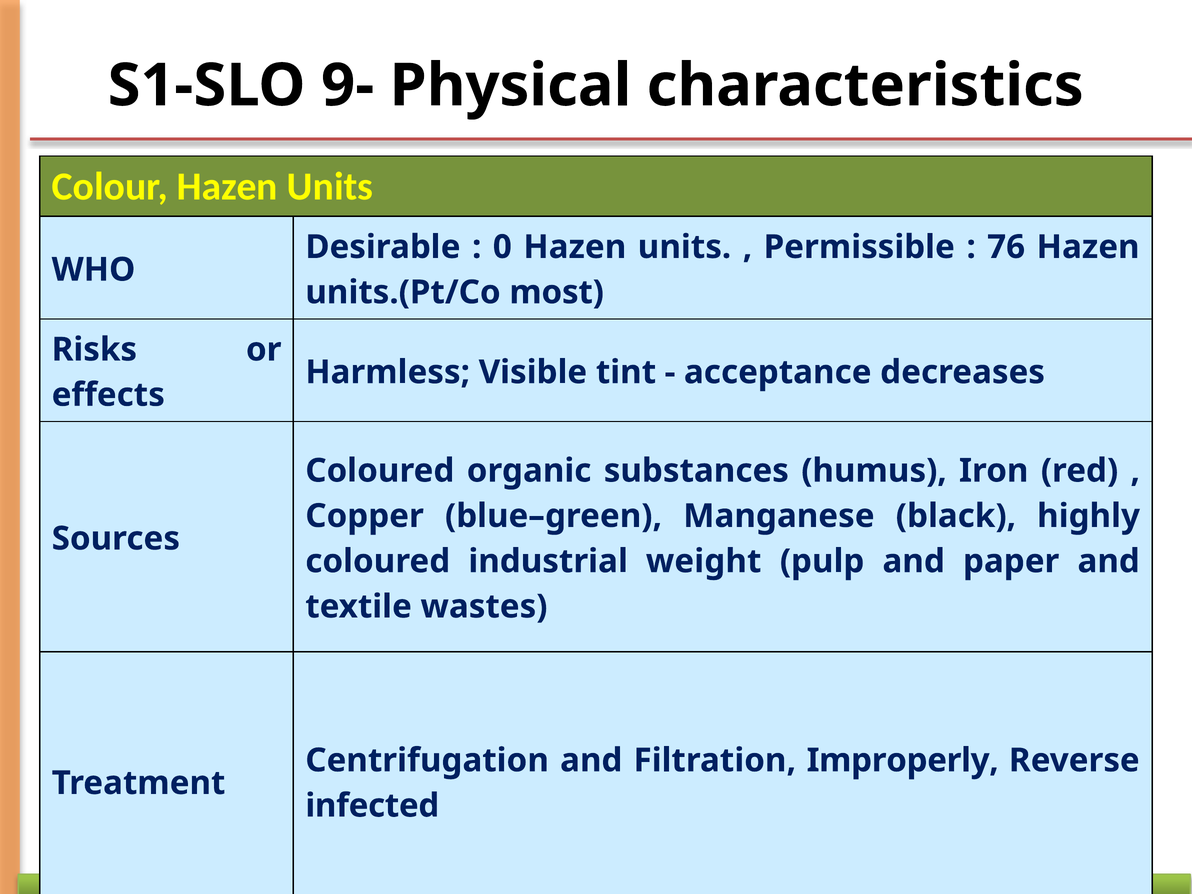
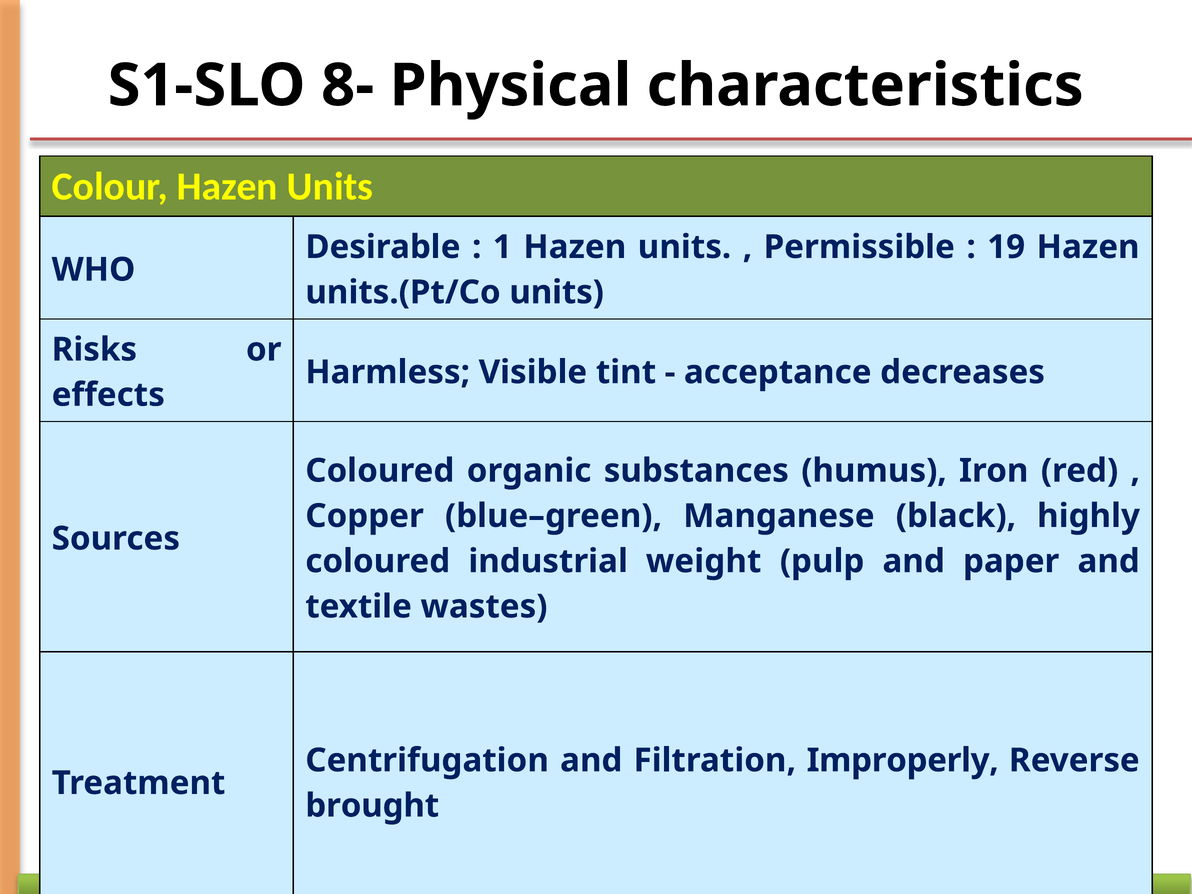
9-: 9- -> 8- (348, 86)
0: 0 -> 1 (502, 247)
76: 76 -> 19 (1006, 247)
units.(Pt/Co most: most -> units (557, 292)
infected: infected -> brought (372, 806)
